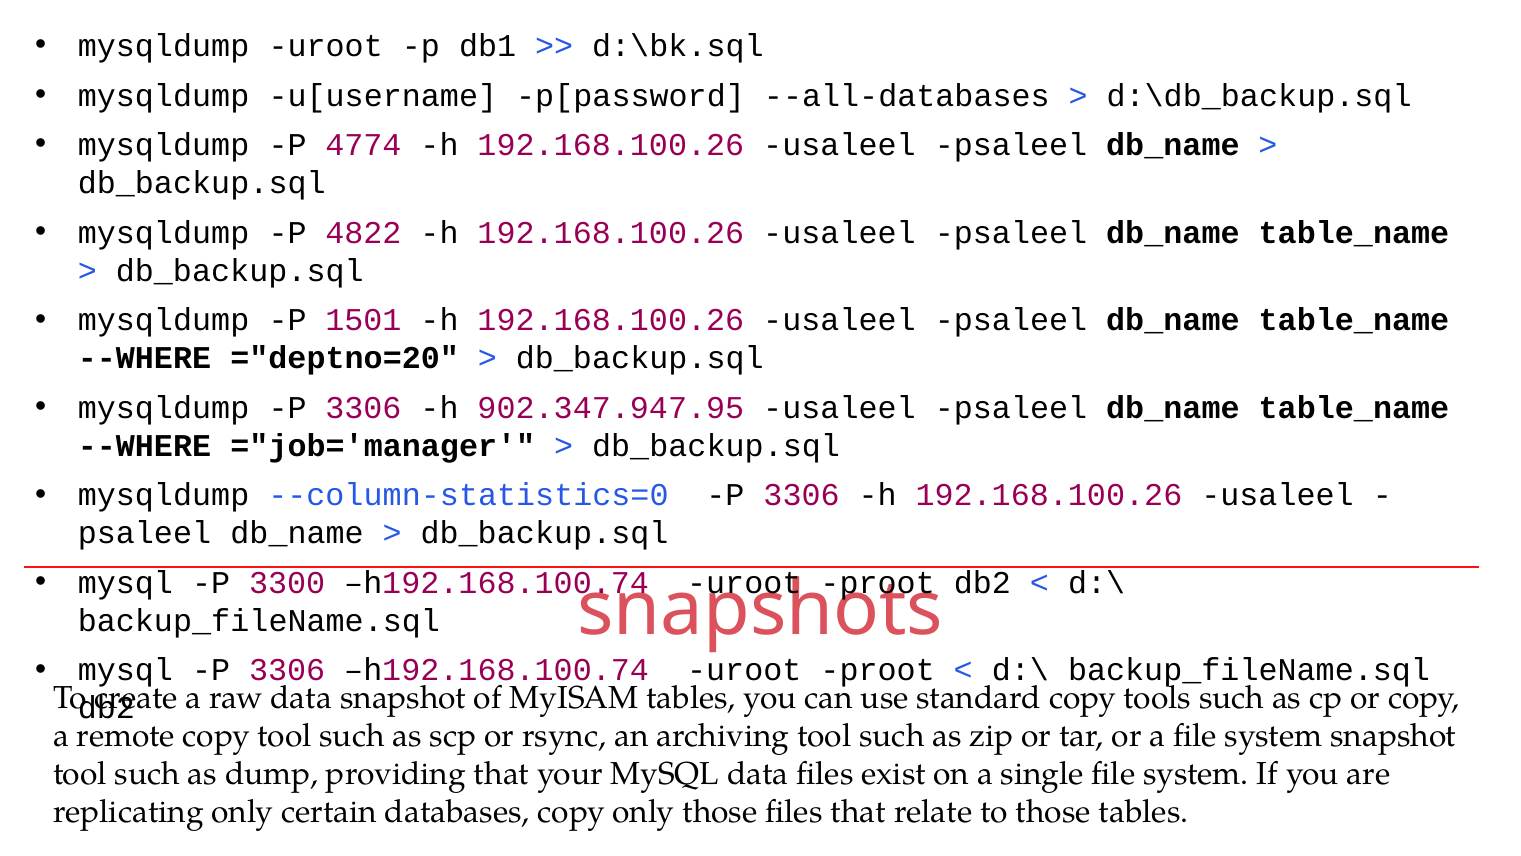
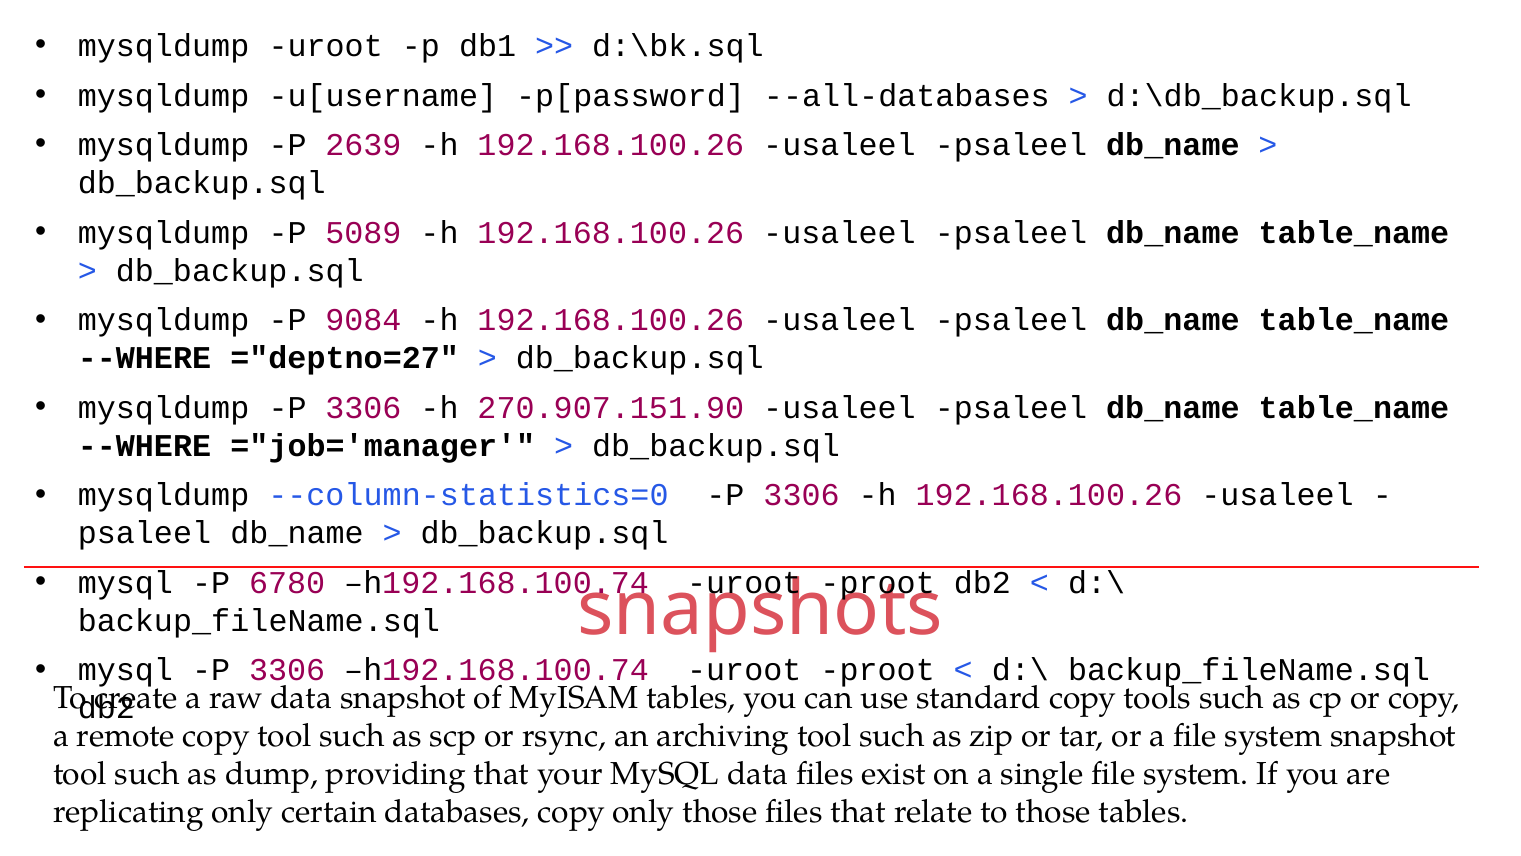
4774: 4774 -> 2639 (363, 145)
4822: 4822 -> 5089 (363, 233)
1501: 1501 -> 9084 (363, 320)
="deptno=20: ="deptno=20 -> ="deptno=27 (345, 358)
902.347.947.95: 902.347.947.95 -> 270.907.151.90 (611, 408)
3300: 3300 -> 6780 (287, 583)
